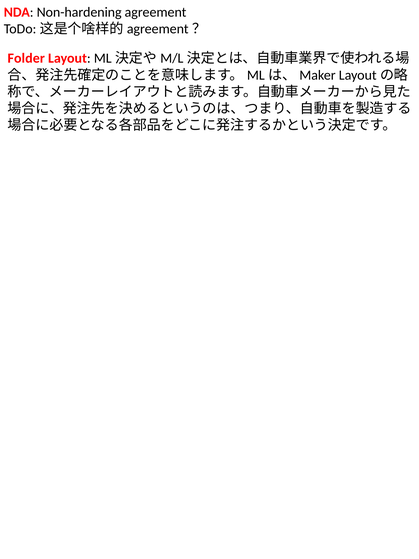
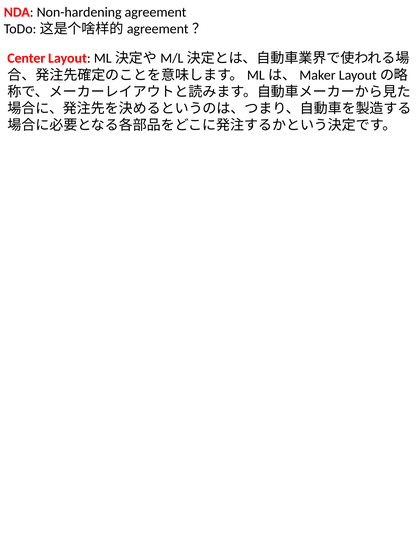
Folder: Folder -> Center (26, 58)
